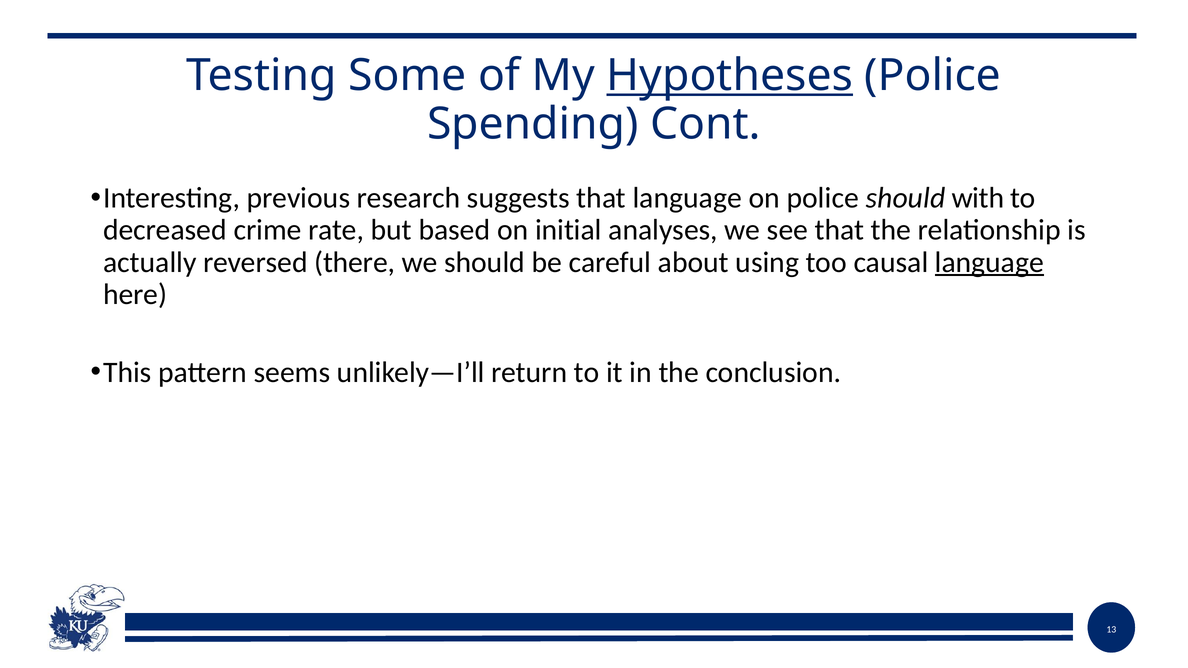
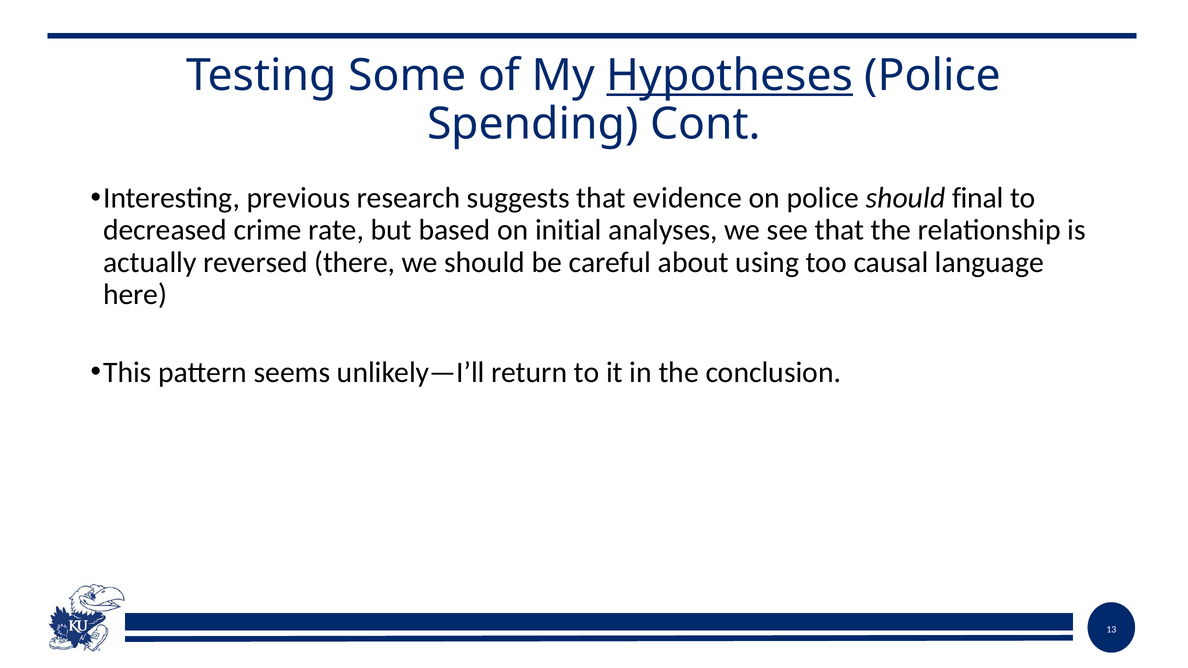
that language: language -> evidence (687, 198)
with: with -> final (978, 198)
language underline: present -> none (989, 262)
